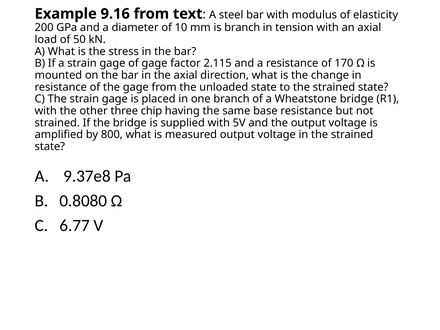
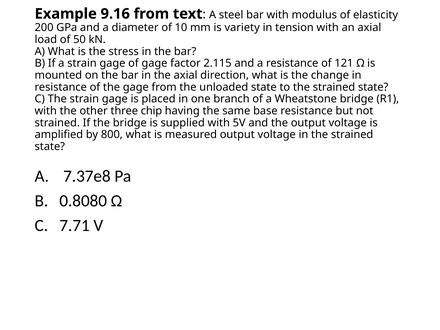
is branch: branch -> variety (242, 28)
170: 170 -> 121 (344, 63)
9.37e8: 9.37e8 -> 7.37e8 (87, 176)
6.77: 6.77 -> 7.71 (75, 226)
